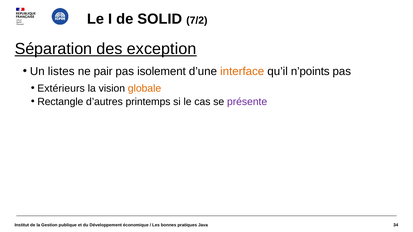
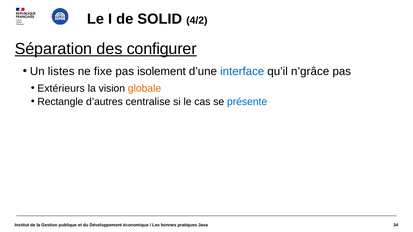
7/2: 7/2 -> 4/2 (197, 20)
exception: exception -> configurer (162, 49)
pair: pair -> fixe (103, 71)
interface colour: orange -> blue (242, 71)
n’points: n’points -> n’grâce (310, 71)
printemps: printemps -> centralise (148, 102)
présente colour: purple -> blue (247, 102)
